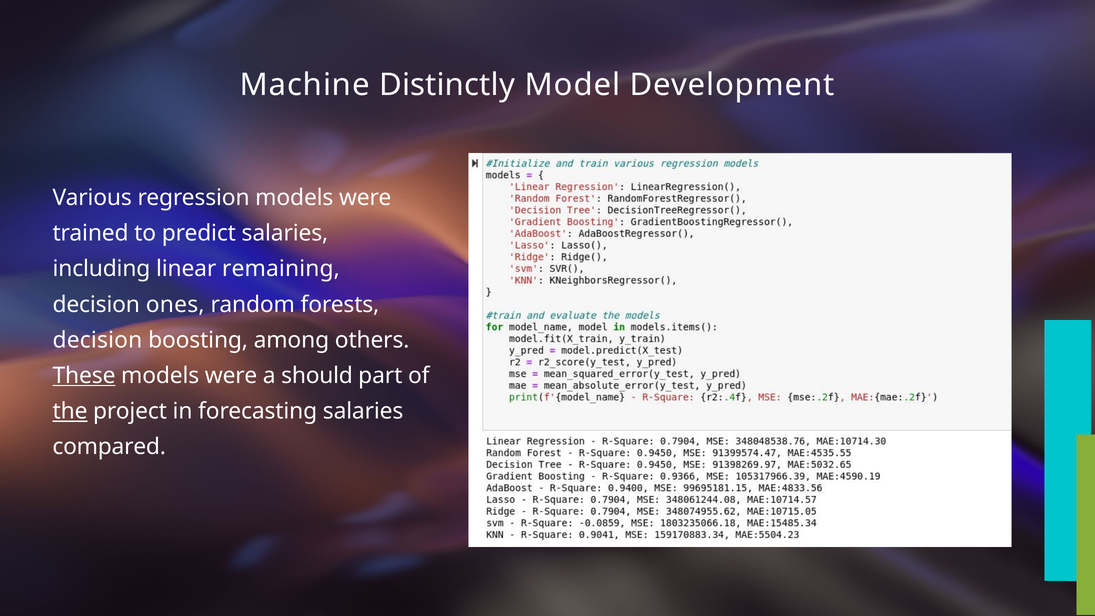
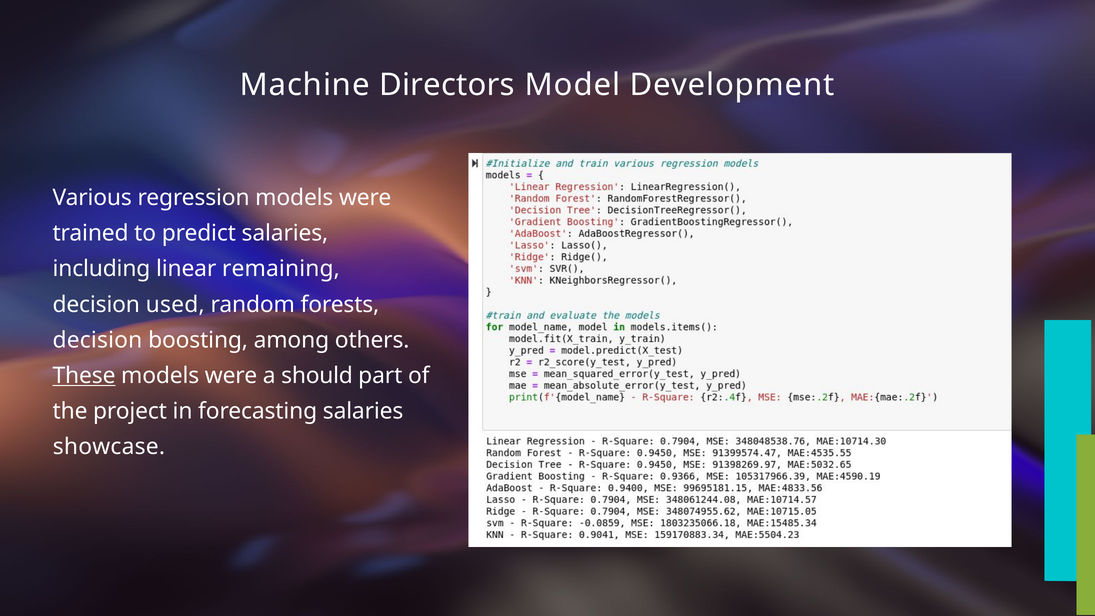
Distinctly: Distinctly -> Directors (447, 85)
ones: ones -> used (175, 305)
the underline: present -> none (70, 411)
compared: compared -> showcase (109, 447)
